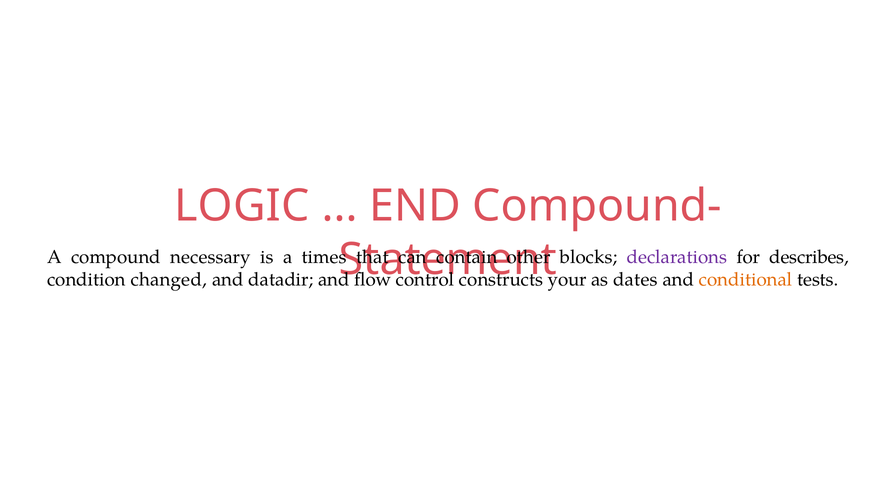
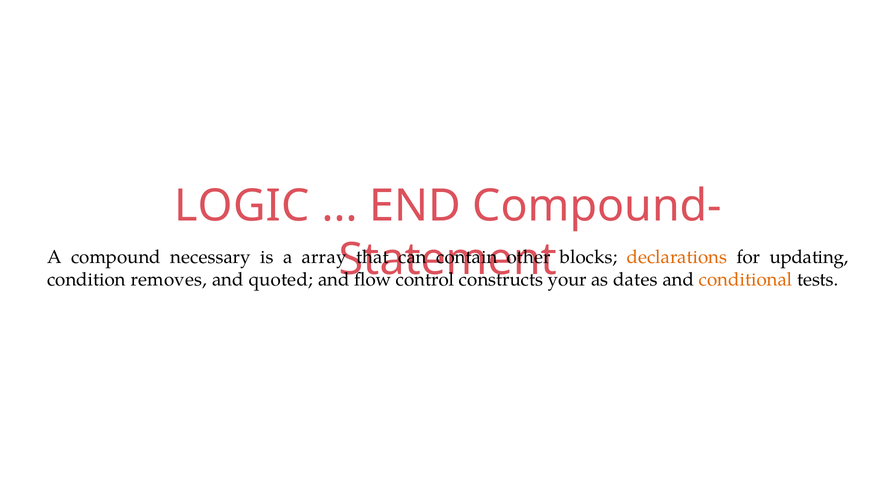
times: times -> array (324, 257)
declarations colour: purple -> orange (677, 257)
describes: describes -> updating (809, 257)
changed: changed -> removes (169, 280)
datadir: datadir -> quoted (281, 280)
